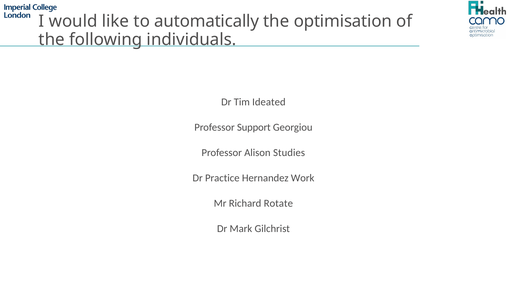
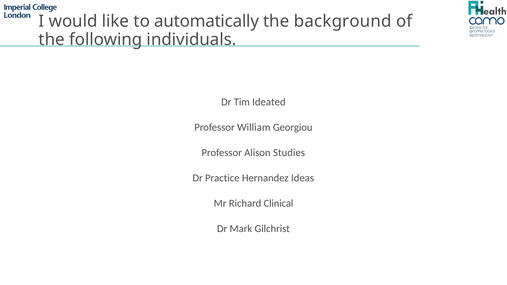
optimisation: optimisation -> background (343, 21)
Support: Support -> William (254, 127)
Work: Work -> Ideas (303, 178)
Rotate: Rotate -> Clinical (278, 204)
